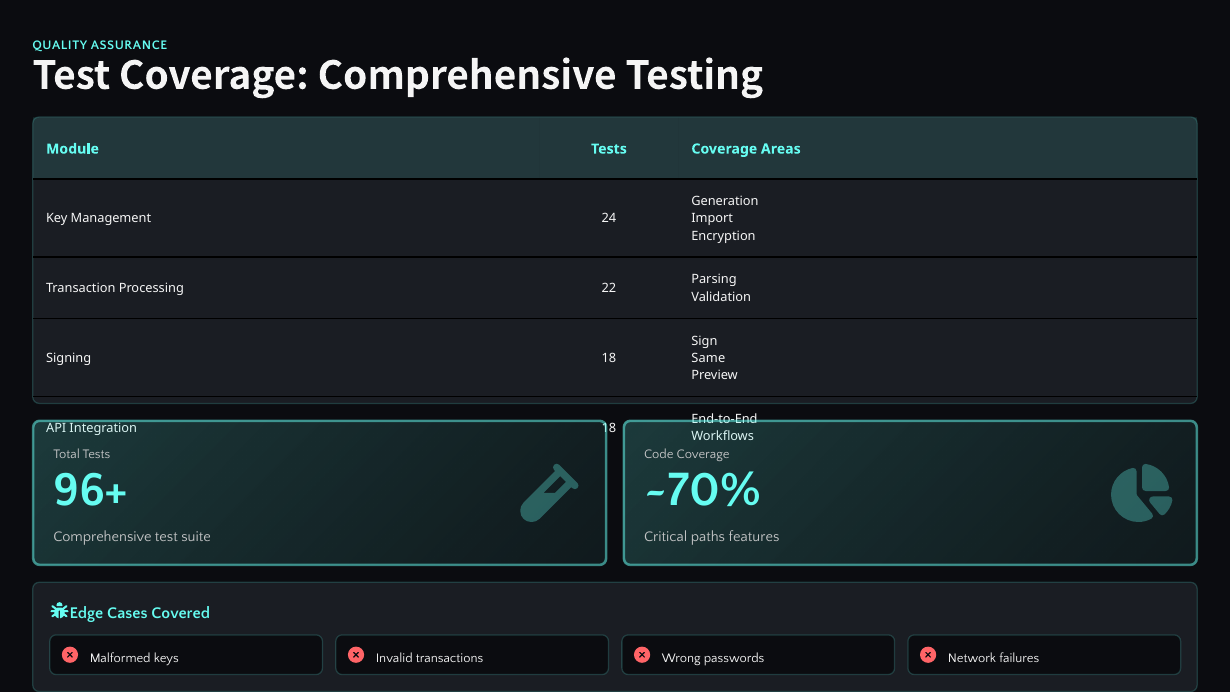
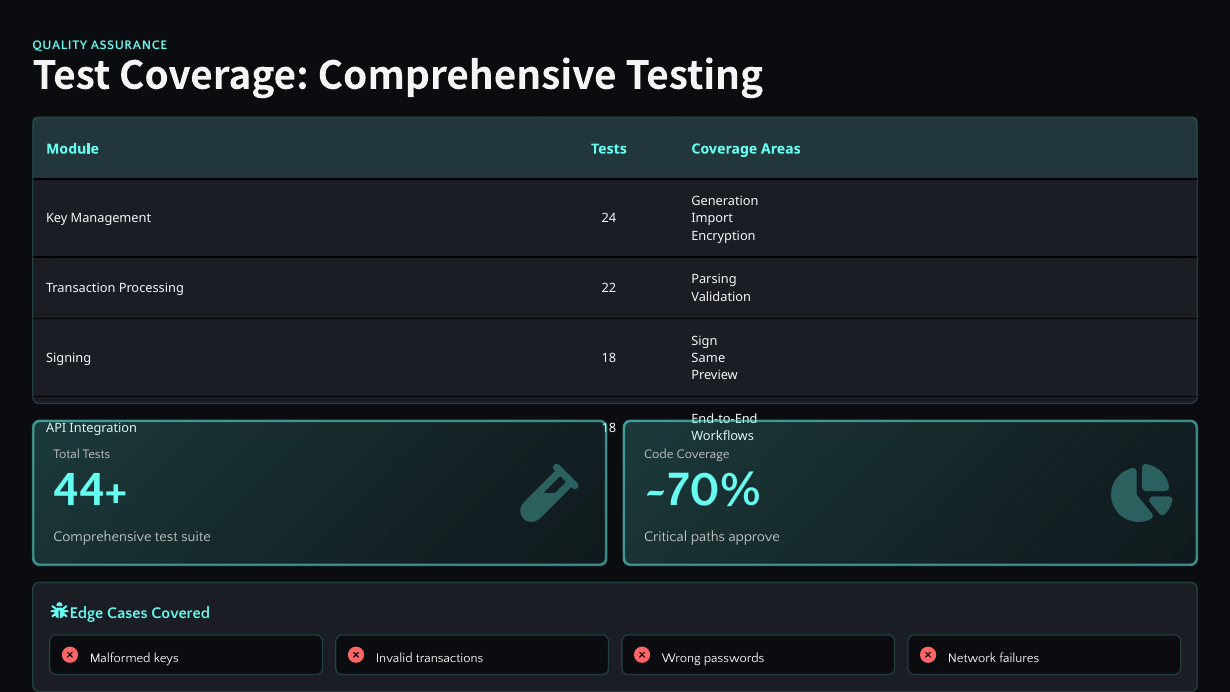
96+: 96+ -> 44+ (91, 489)
features: features -> approve (754, 537)
